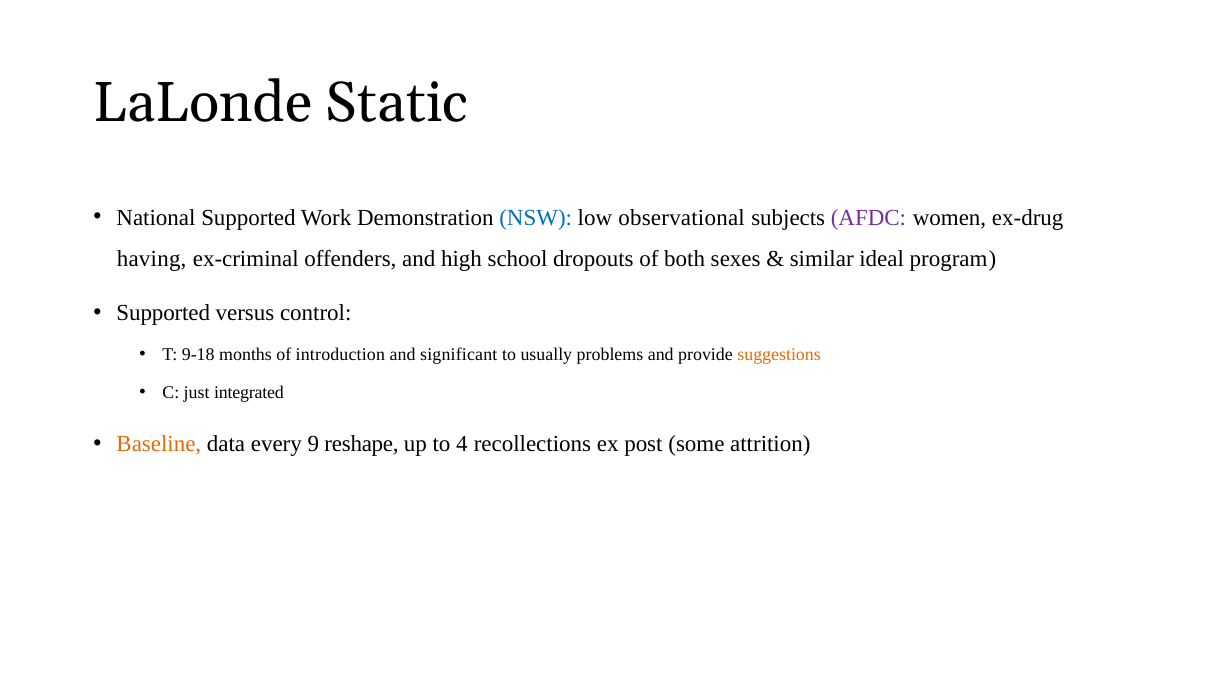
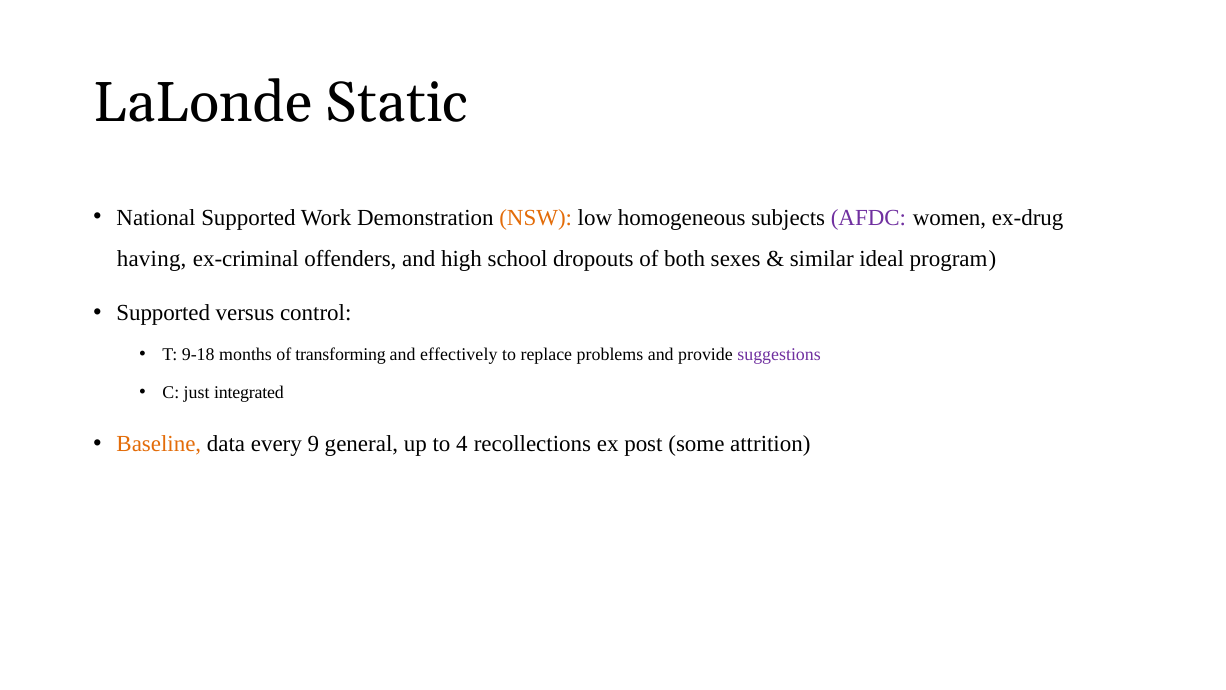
NSW colour: blue -> orange (536, 217)
observational: observational -> homogeneous (682, 217)
introduction: introduction -> transforming (341, 354)
significant: significant -> effectively (459, 354)
usually: usually -> replace (546, 354)
suggestions colour: orange -> purple (779, 354)
reshape: reshape -> general (361, 444)
